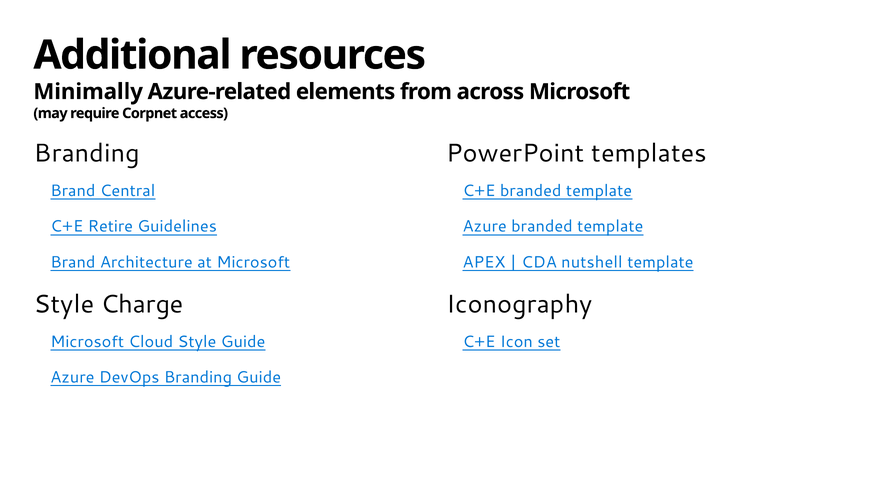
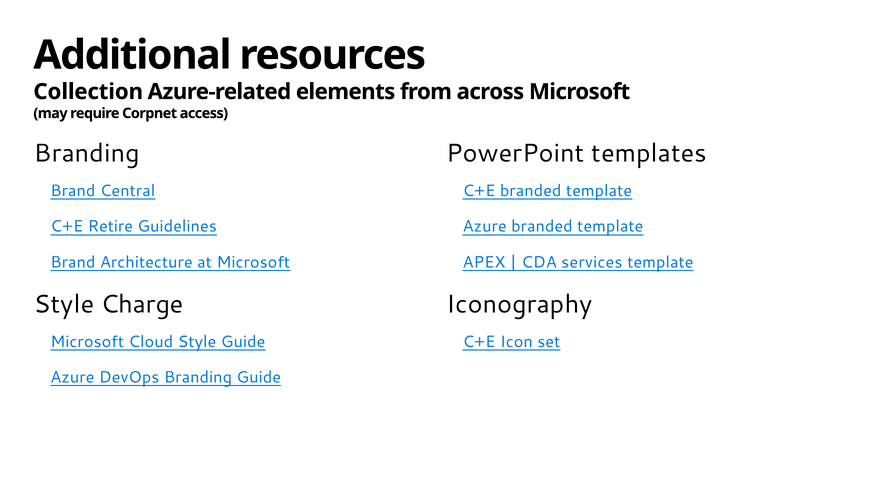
Minimally: Minimally -> Collection (88, 92)
nutshell: nutshell -> services (592, 262)
